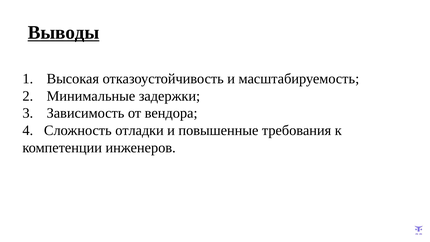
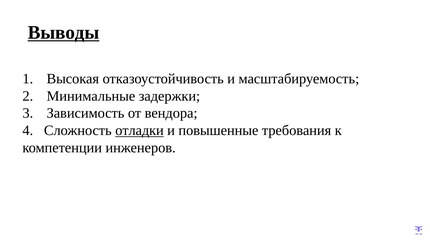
отладки underline: none -> present (139, 130)
